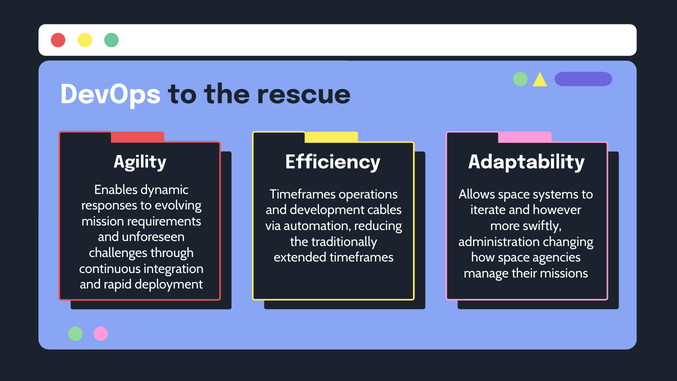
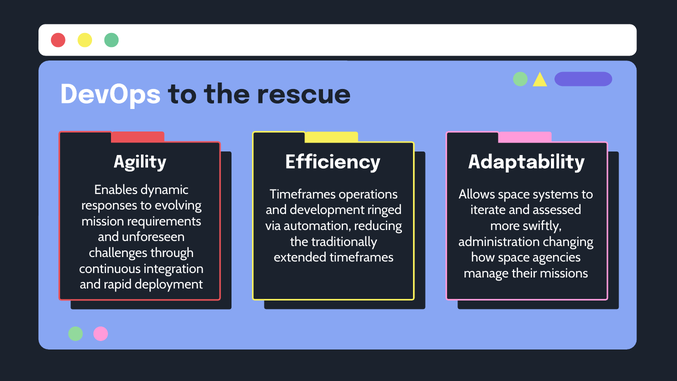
cables: cables -> ringed (385, 210)
however: however -> assessed (557, 210)
